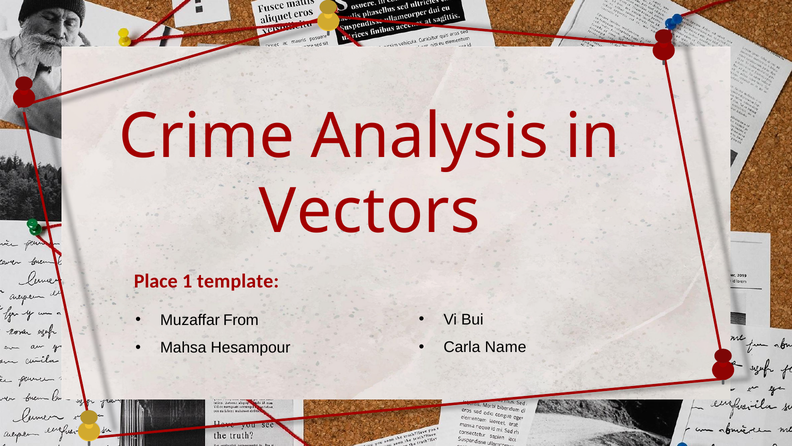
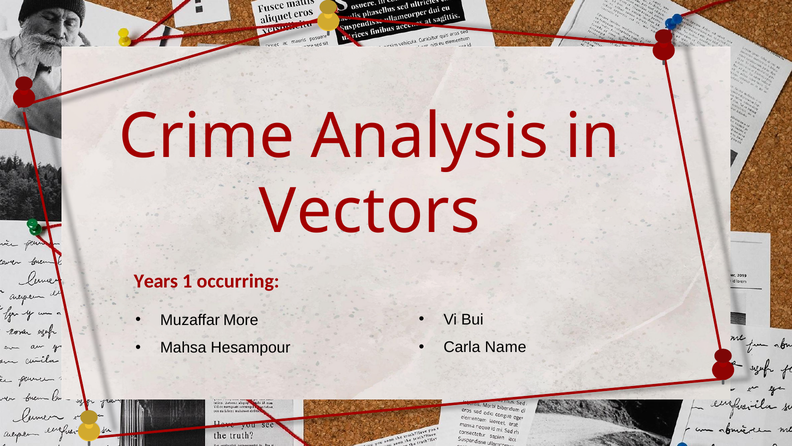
Place: Place -> Years (156, 281)
template: template -> occurring (238, 281)
From: From -> More (241, 320)
